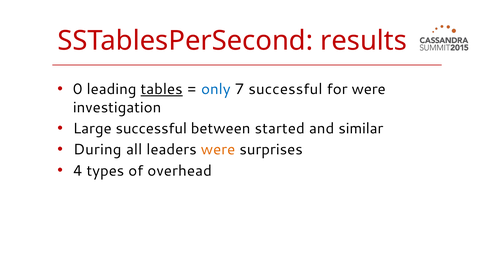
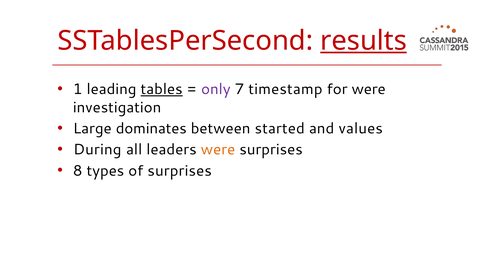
results underline: none -> present (364, 41)
0: 0 -> 1 (78, 89)
only colour: blue -> purple (216, 89)
7 successful: successful -> timestamp (285, 89)
Large successful: successful -> dominates (151, 128)
similar: similar -> values (361, 128)
4: 4 -> 8 (78, 171)
of overhead: overhead -> surprises (180, 171)
